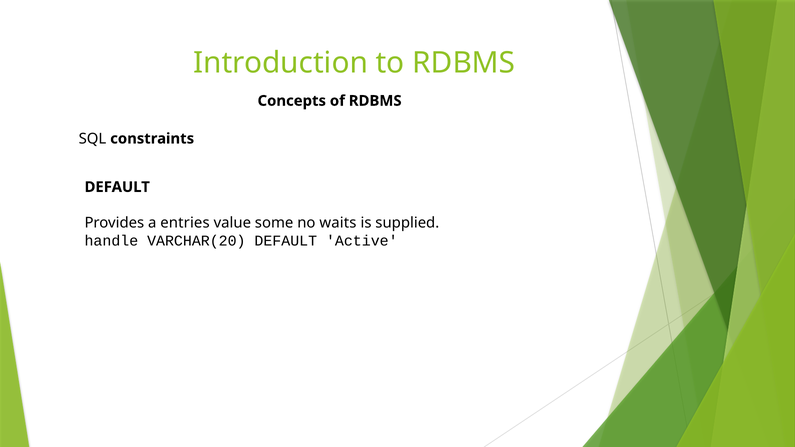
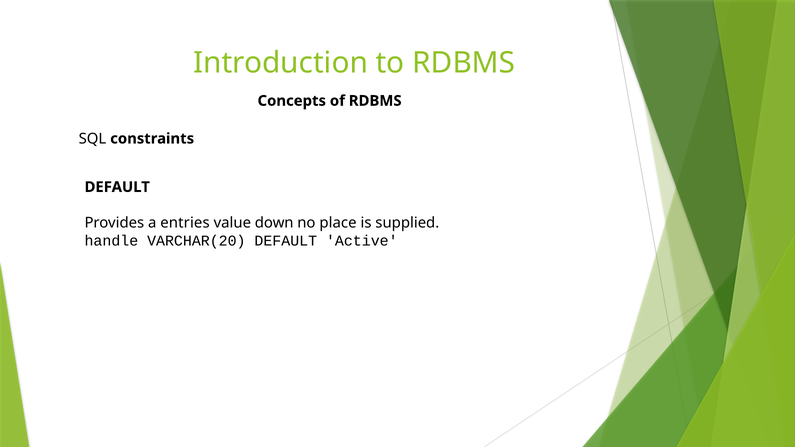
some: some -> down (274, 223)
waits: waits -> place (338, 223)
